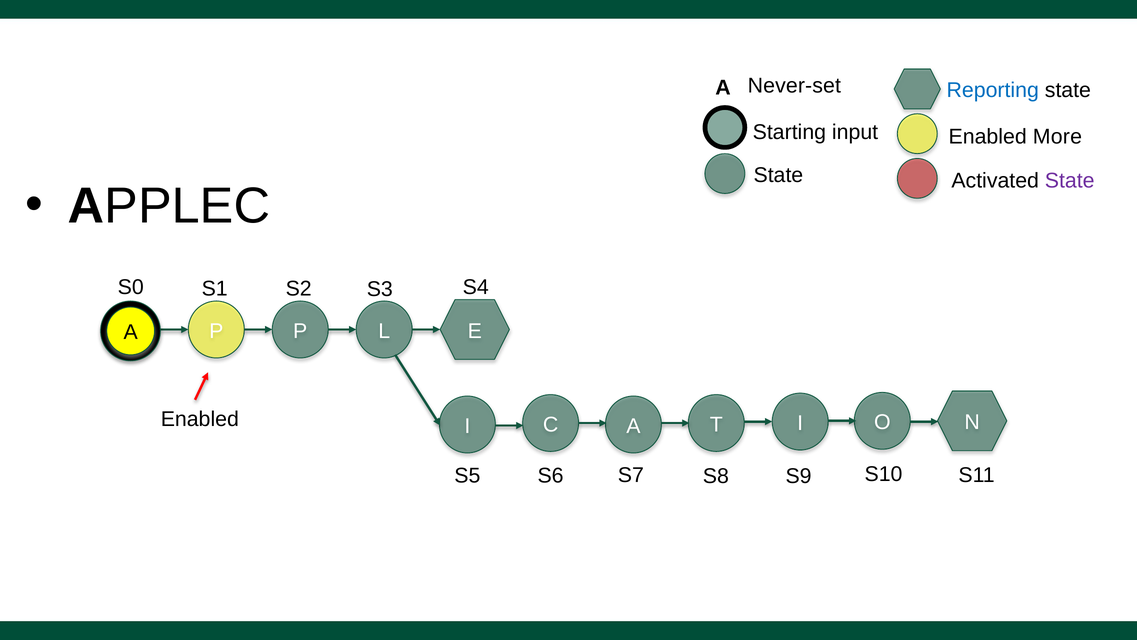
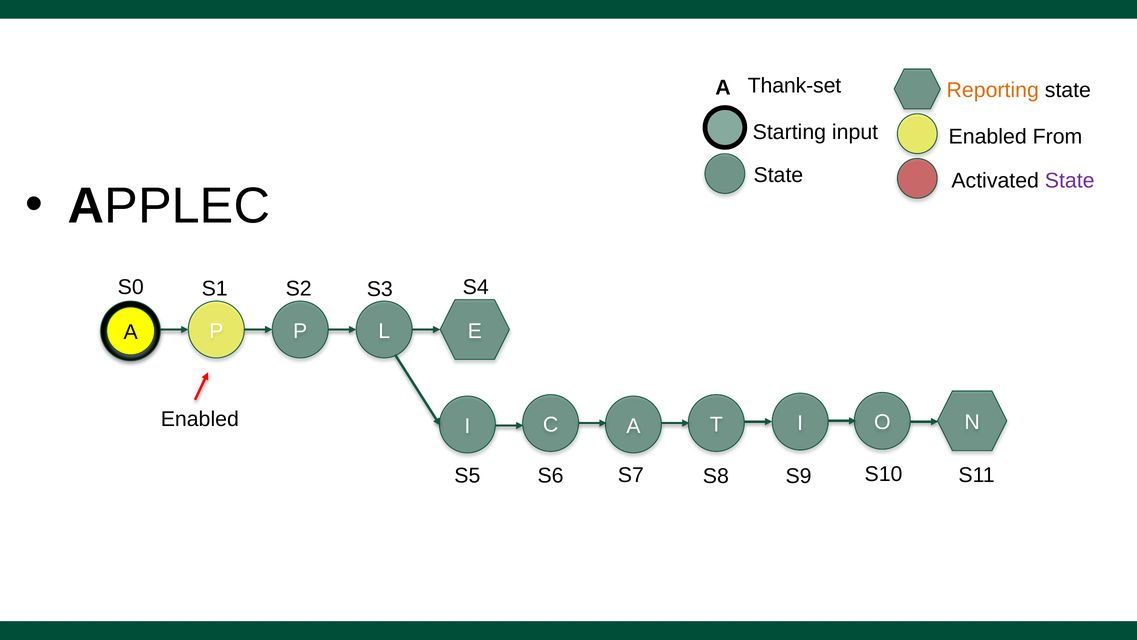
Never-set: Never-set -> Thank-set (794, 86)
Reporting colour: blue -> orange (993, 90)
More: More -> From (1058, 137)
